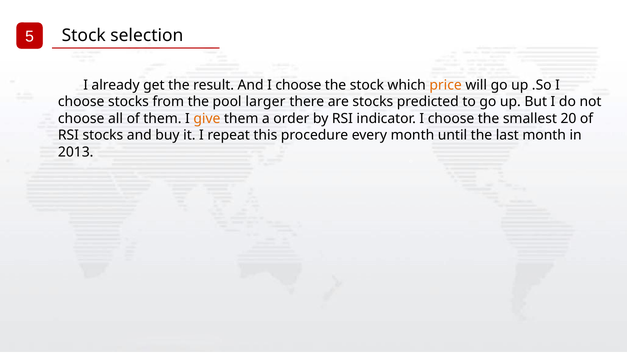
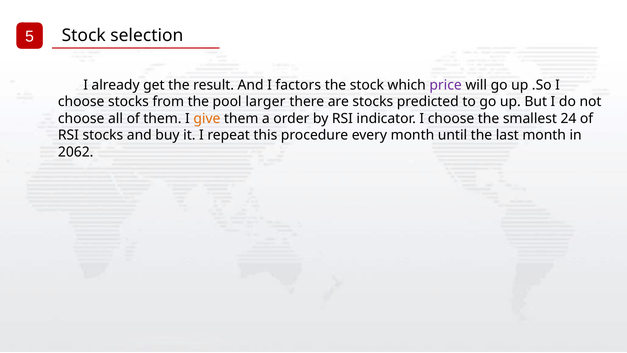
And I choose: choose -> factors (298, 85)
price colour: orange -> purple (446, 85)
20: 20 -> 24 (568, 118)
2013: 2013 -> 2062 (76, 152)
